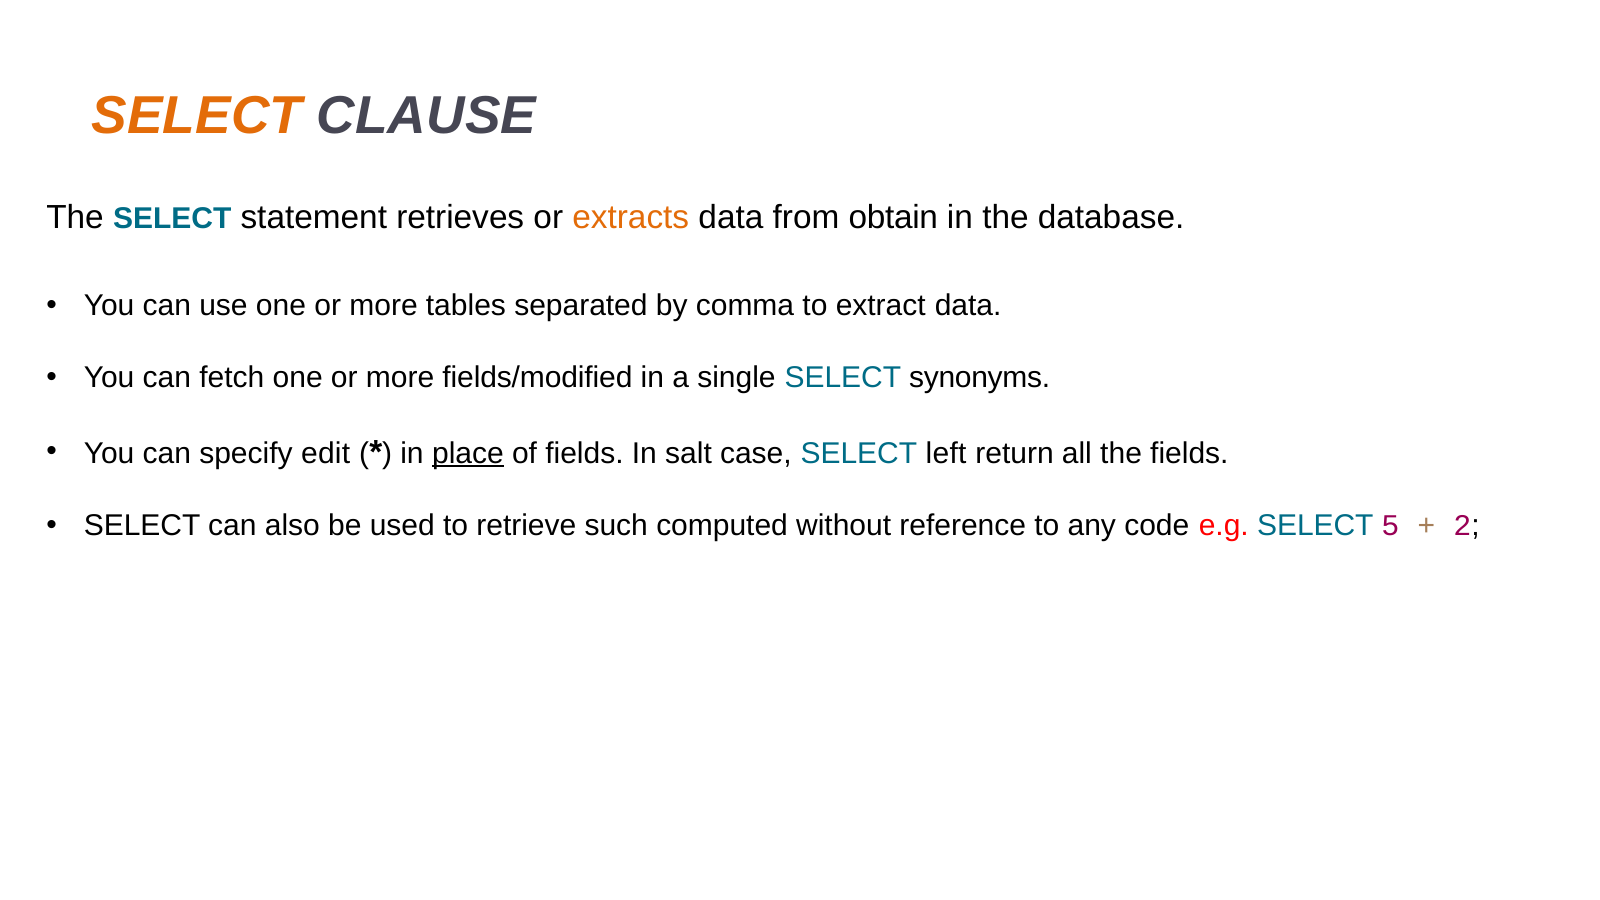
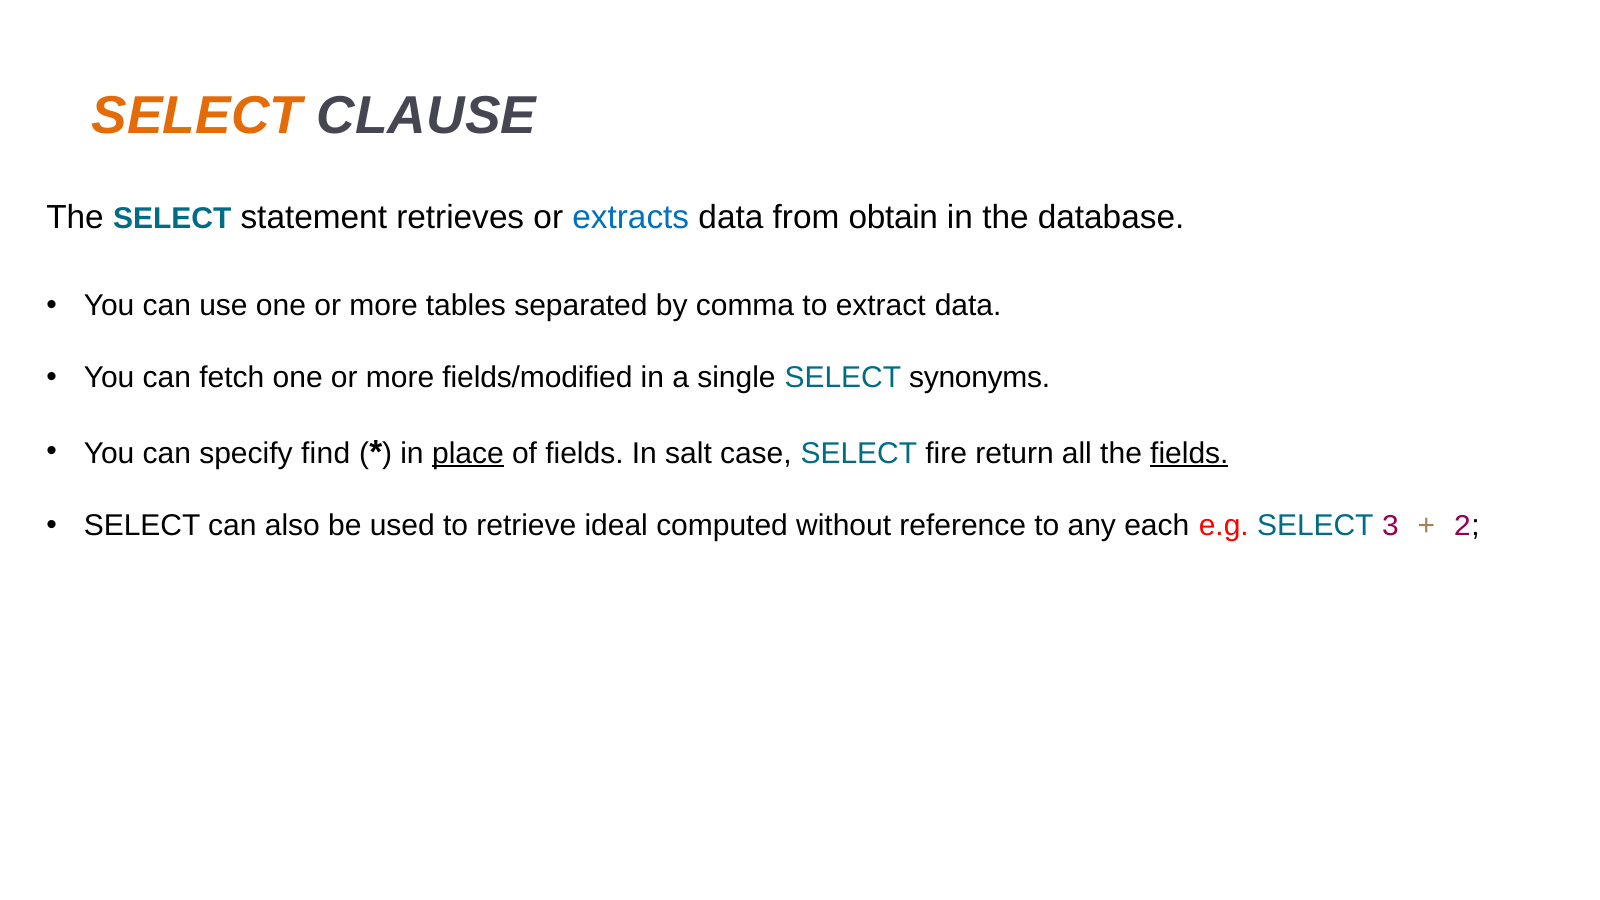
extracts colour: orange -> blue (631, 217)
edit: edit -> find (326, 453)
left: left -> fire (946, 453)
fields underline: none -> present (1189, 453)
such: such -> ideal (616, 526)
code: code -> each (1157, 526)
5: 5 -> 3 (1390, 526)
